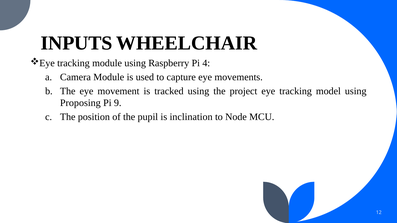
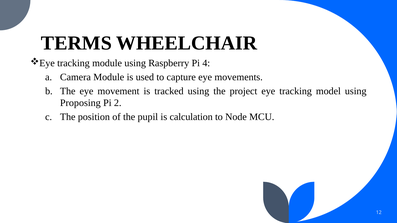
INPUTS: INPUTS -> TERMS (76, 43)
9: 9 -> 2 (118, 103)
inclination: inclination -> calculation (191, 117)
